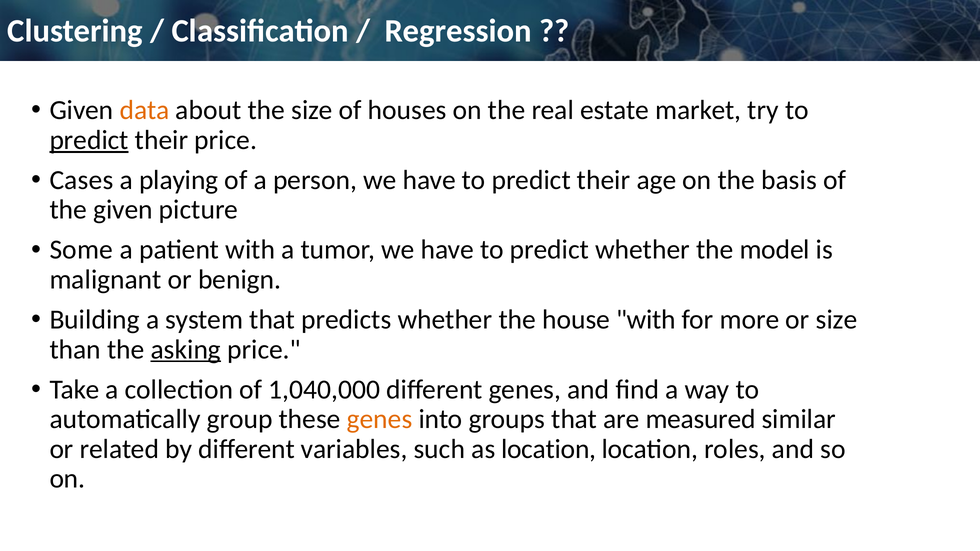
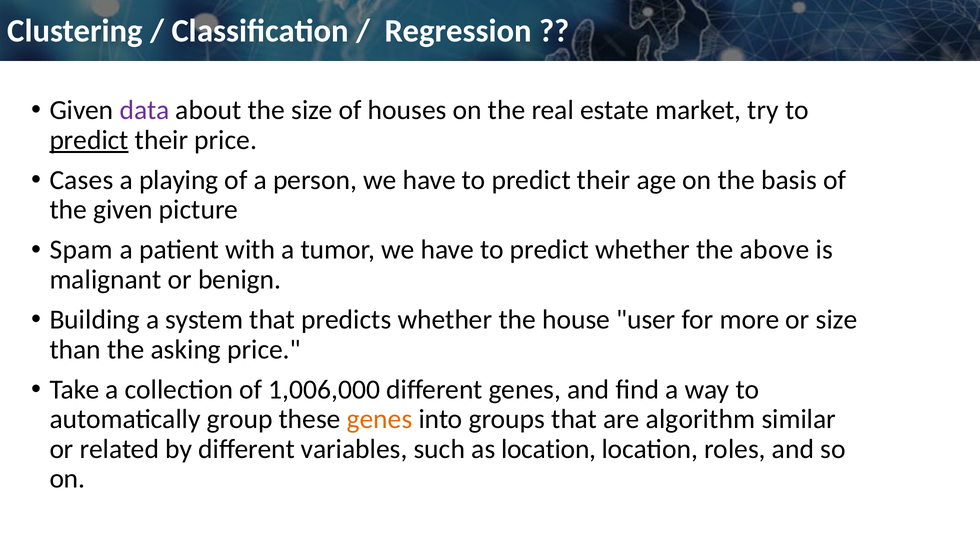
data colour: orange -> purple (145, 110)
Some: Some -> Spam (81, 250)
model: model -> above (775, 250)
house with: with -> user (646, 320)
asking underline: present -> none (186, 350)
1,040,000: 1,040,000 -> 1,006,000 (324, 390)
measured: measured -> algorithm (700, 419)
